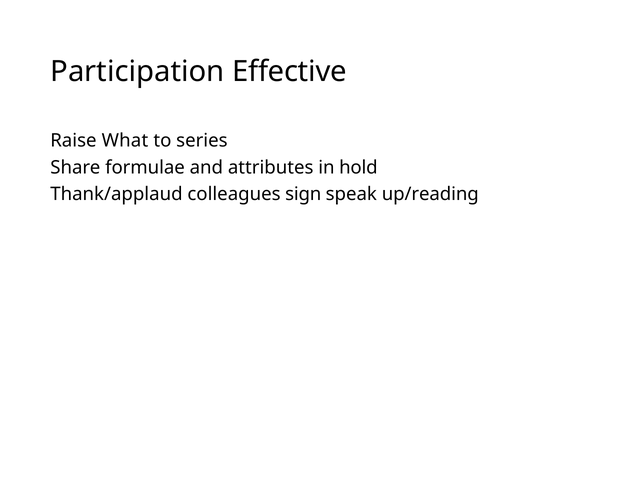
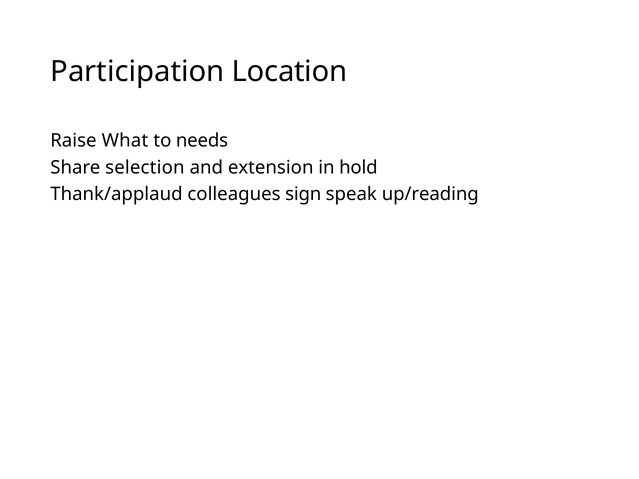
Effective: Effective -> Location (289, 72)
series: series -> needs (202, 141)
formulae: formulae -> selection (145, 168)
attributes: attributes -> extension (271, 168)
